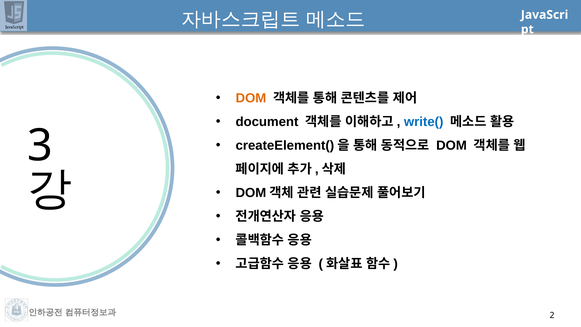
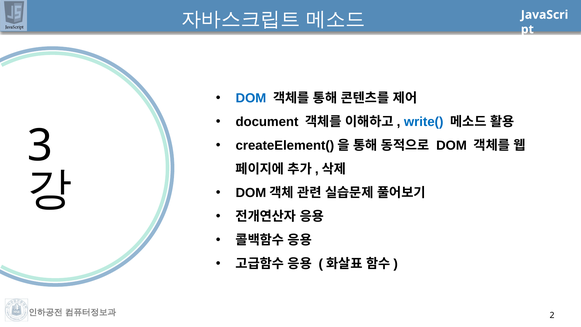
DOM colour: orange -> blue (251, 98)
